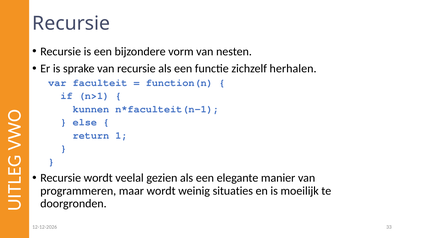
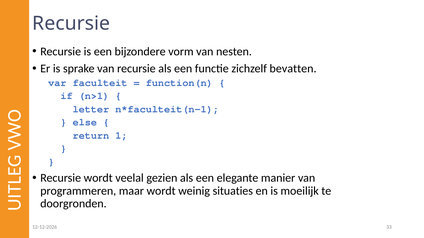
herhalen: herhalen -> bevatten (293, 69)
kunnen: kunnen -> letter (91, 109)
